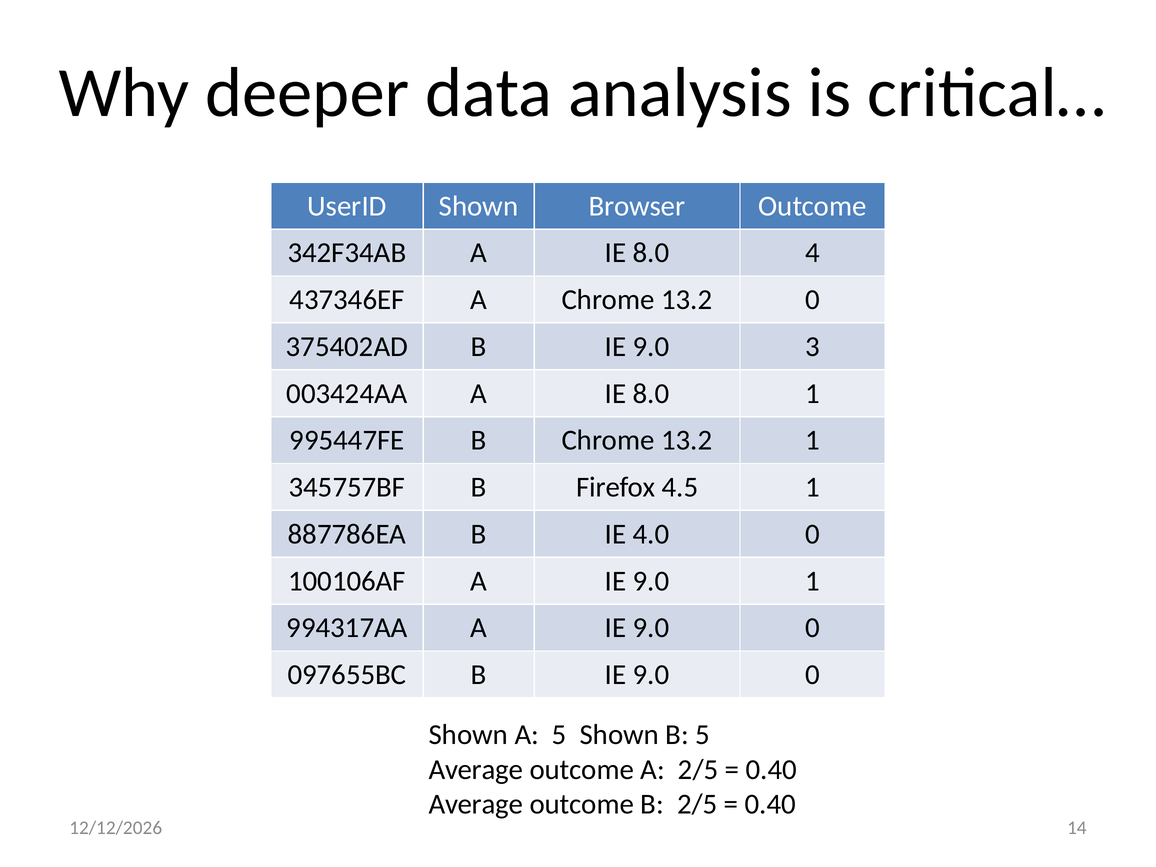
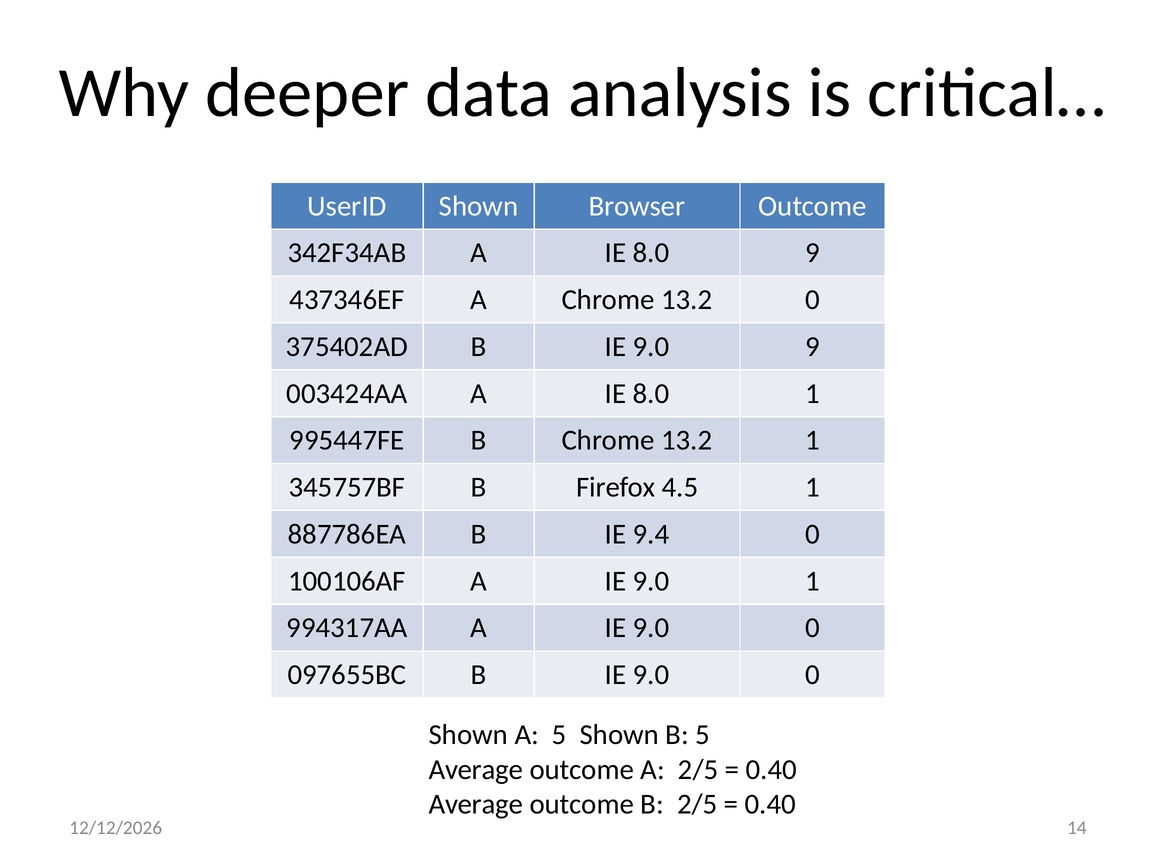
8.0 4: 4 -> 9 (813, 253)
9.0 3: 3 -> 9 (813, 347)
4.0: 4.0 -> 9.4 (651, 534)
